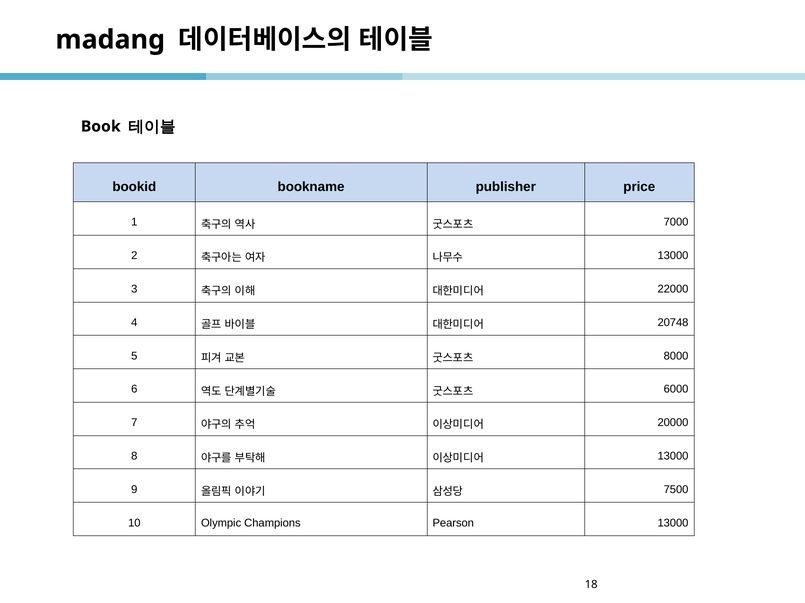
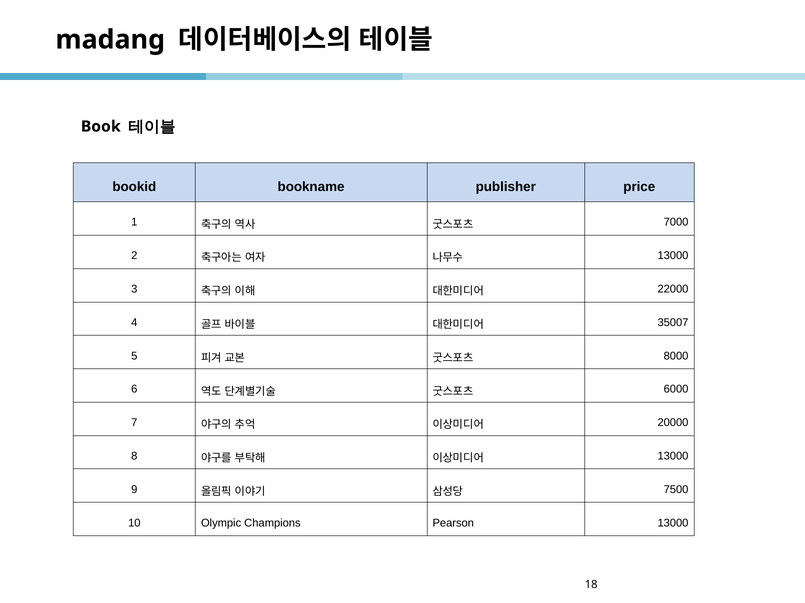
20748: 20748 -> 35007 (673, 323)
